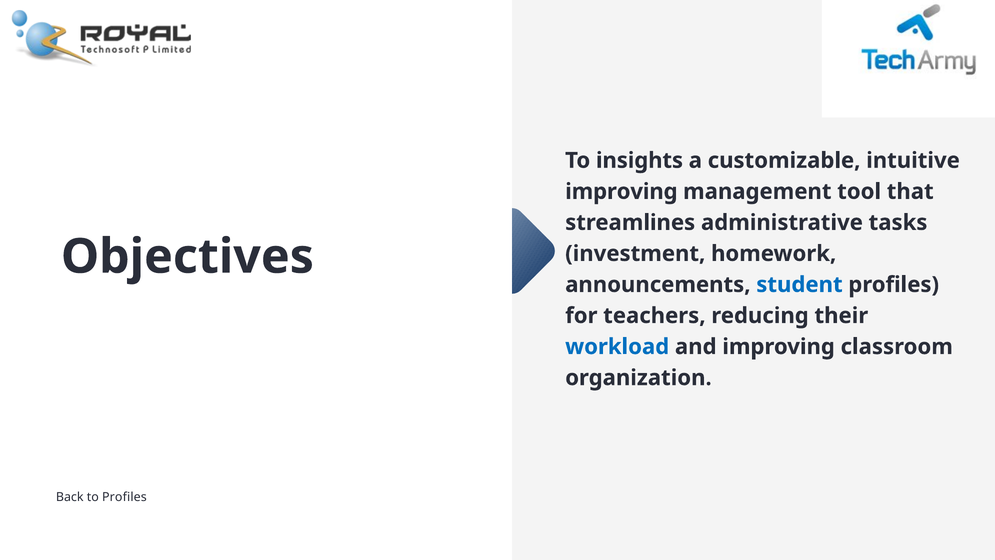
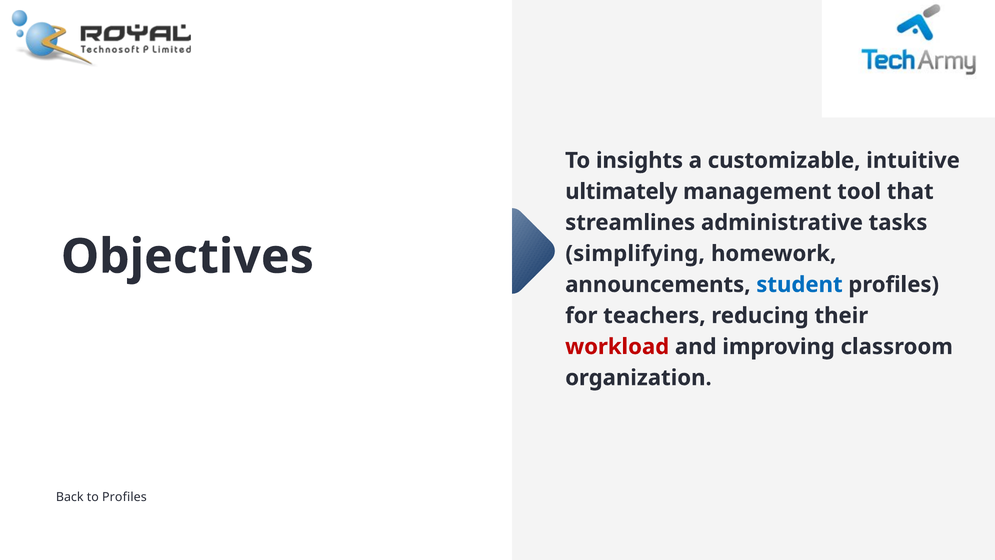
improving: improving -> ultimately (621, 191)
investment: investment -> simplifying (635, 253)
workload colour: blue -> red (617, 347)
